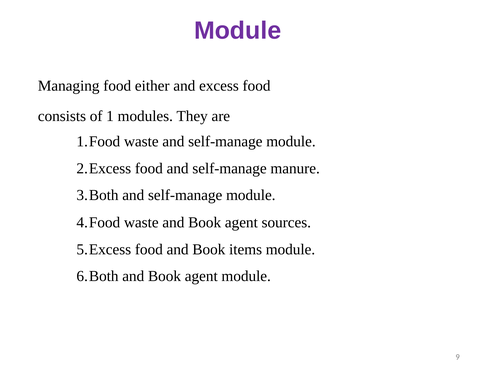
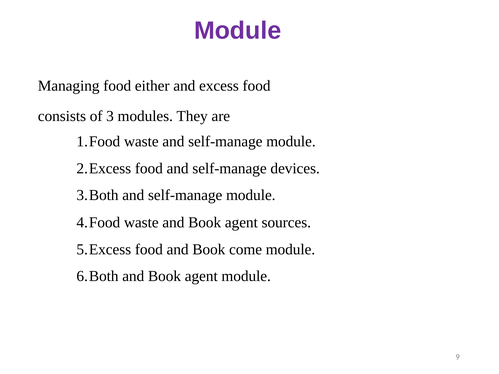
1: 1 -> 3 (110, 116)
manure: manure -> devices (295, 168)
items: items -> come (246, 250)
